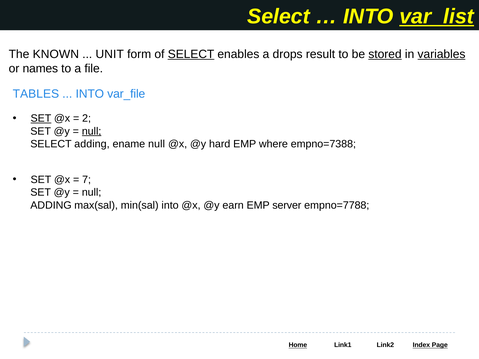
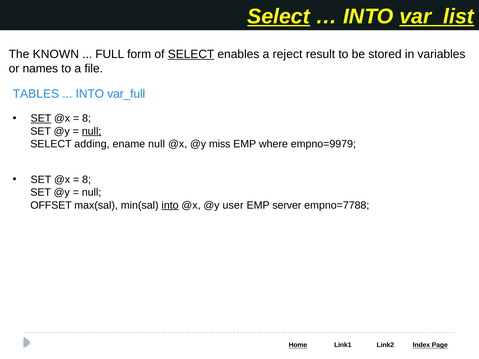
Select underline: none -> present (279, 17)
UNIT: UNIT -> FULL (110, 54)
drops: drops -> reject (288, 54)
stored underline: present -> none (385, 54)
variables underline: present -> none (442, 54)
var_file: var_file -> var_full (126, 94)
2: 2 -> 8 (87, 119)
hard: hard -> miss (220, 144)
empno=7388: empno=7388 -> empno=9979 (323, 144)
7: 7 -> 8 (87, 180)
ADDING: ADDING -> OFFSET (51, 205)
into underline: none -> present (170, 205)
earn: earn -> user (233, 205)
